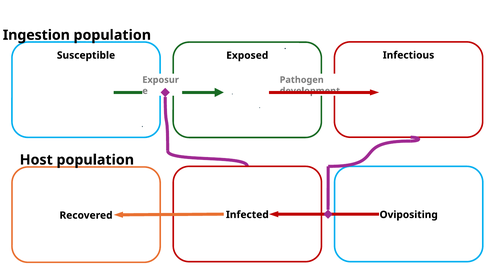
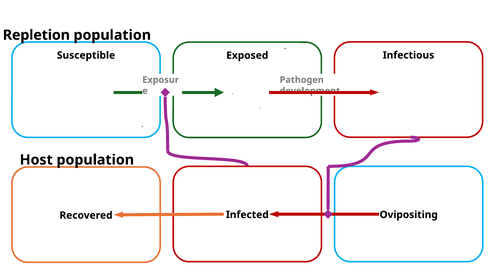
Ingestion: Ingestion -> Repletion (36, 35)
